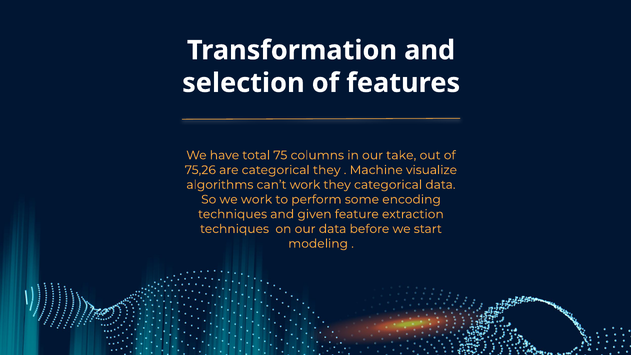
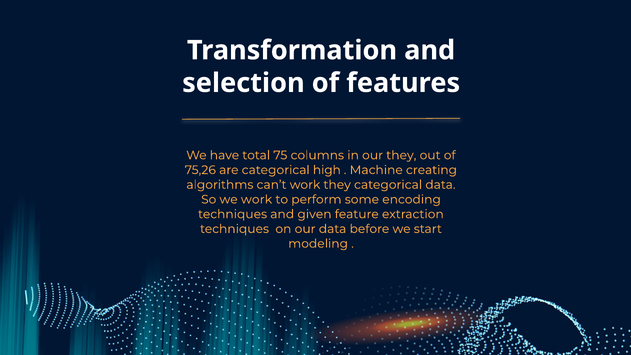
our take: take -> they (401, 155)
categorical they: they -> high (327, 170)
visualize: visualize -> creating (431, 170)
